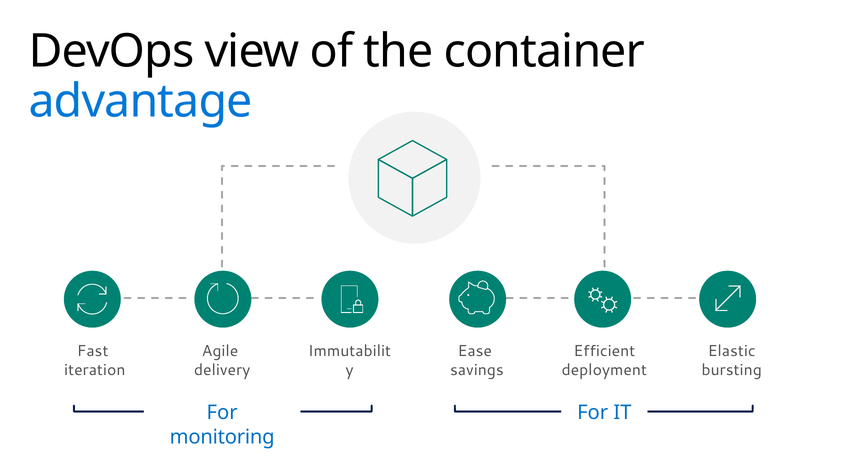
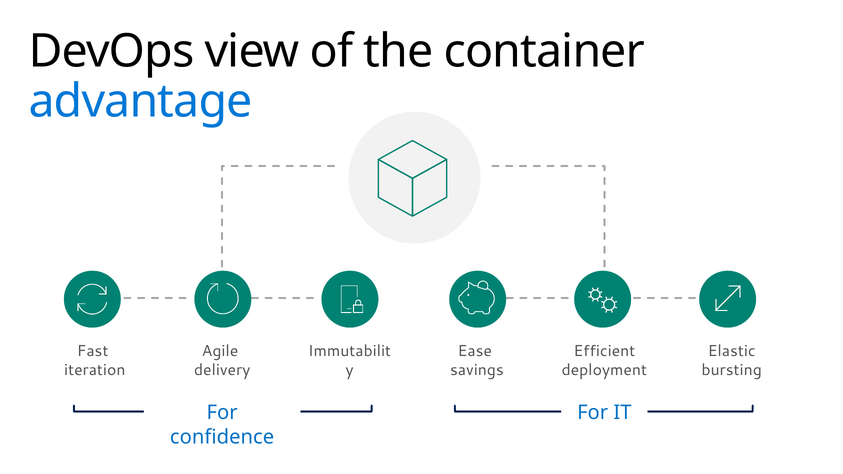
monitoring: monitoring -> confidence (222, 437)
